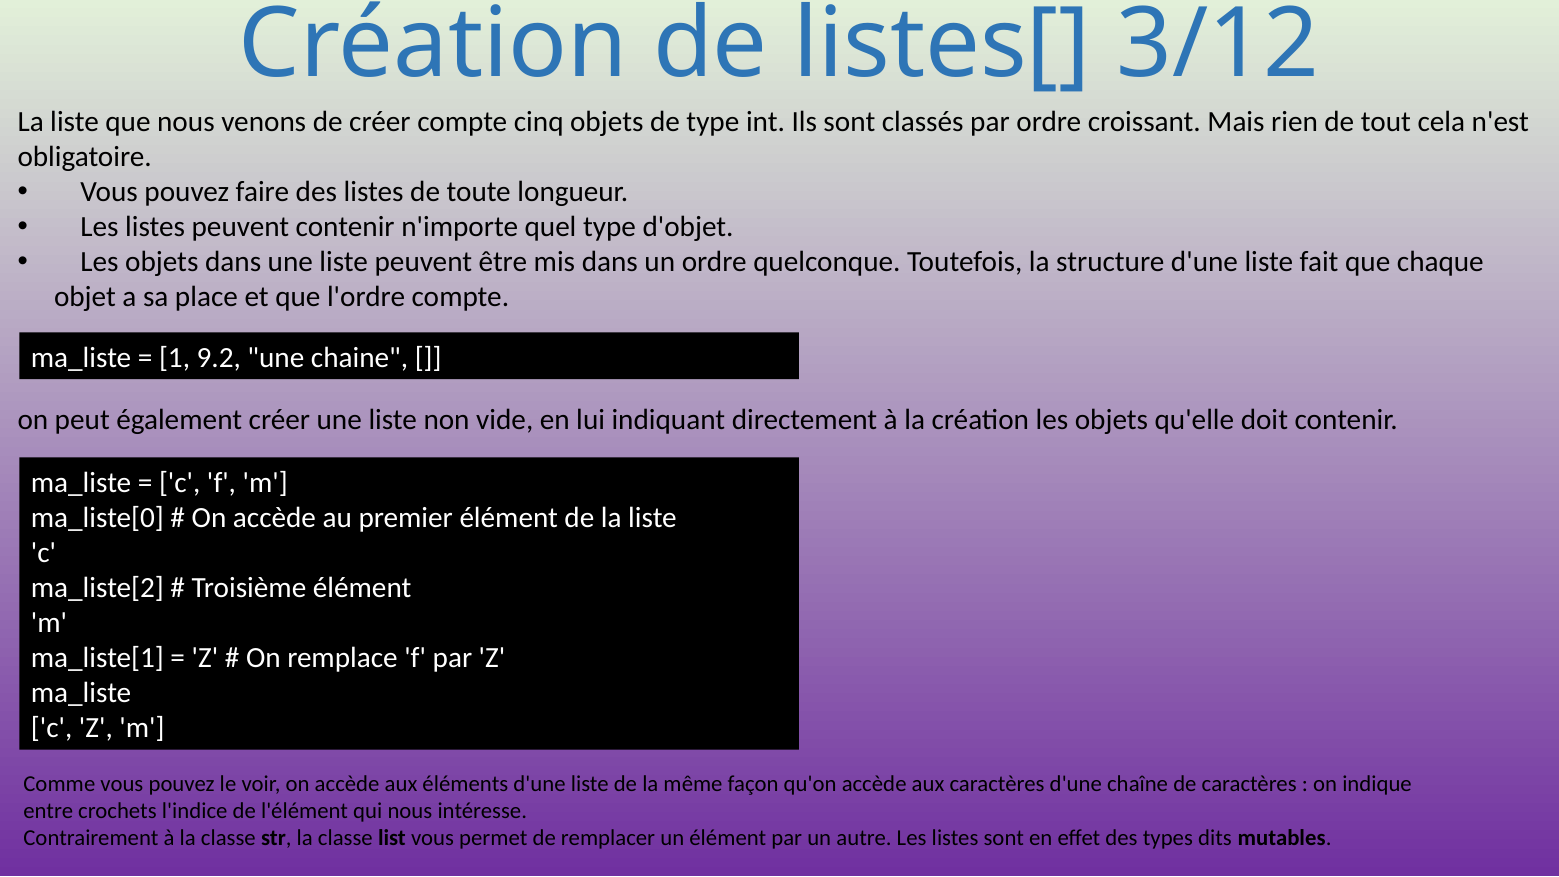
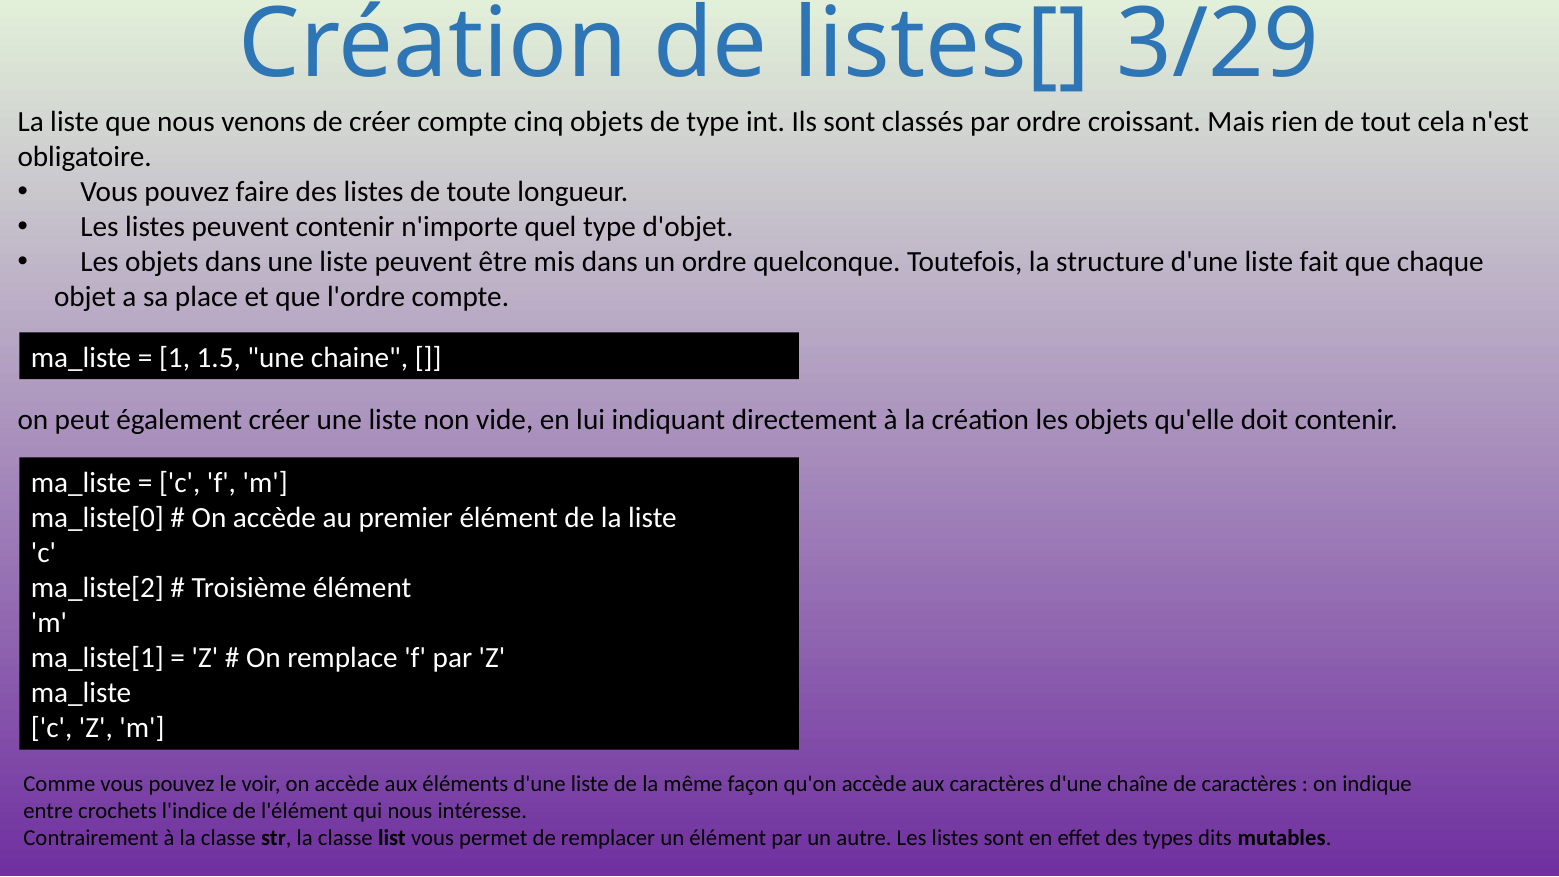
3/12: 3/12 -> 3/29 (1218, 45)
9.2: 9.2 -> 1.5 (219, 358)
